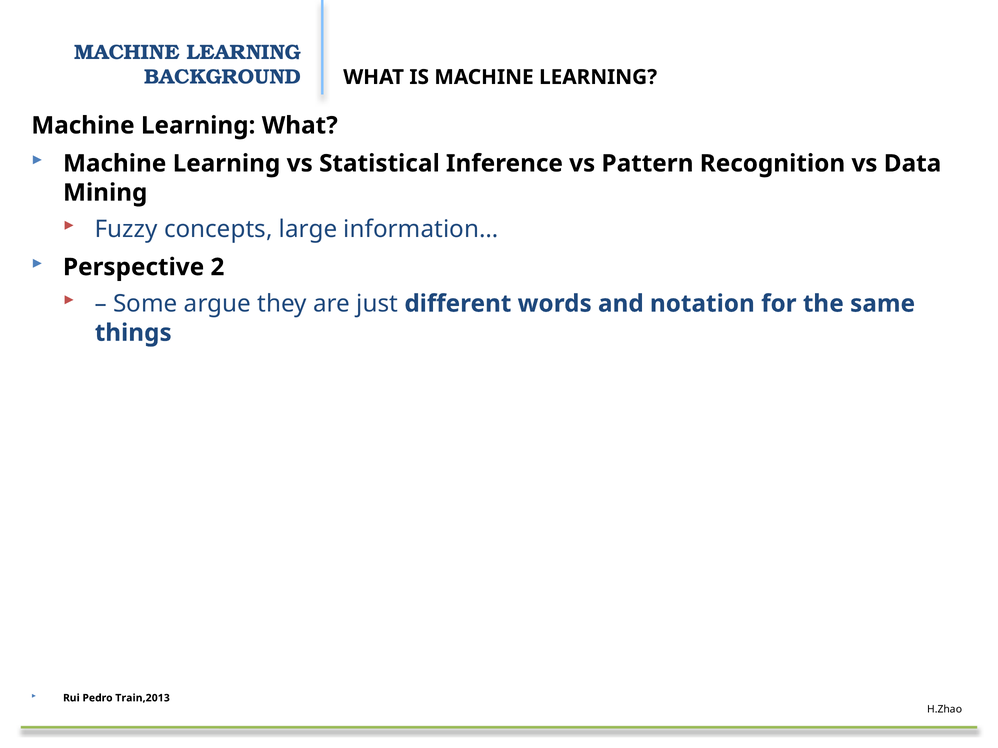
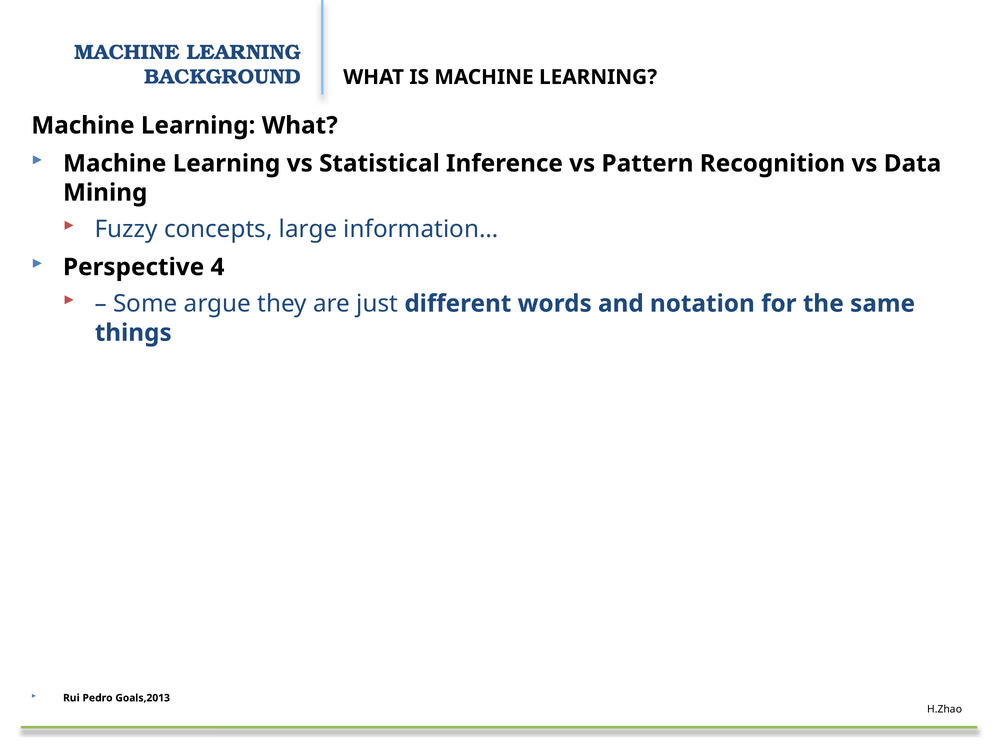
2: 2 -> 4 (217, 267)
Train,2013: Train,2013 -> Goals,2013 (143, 698)
